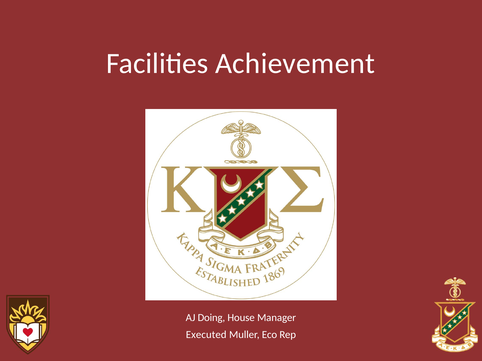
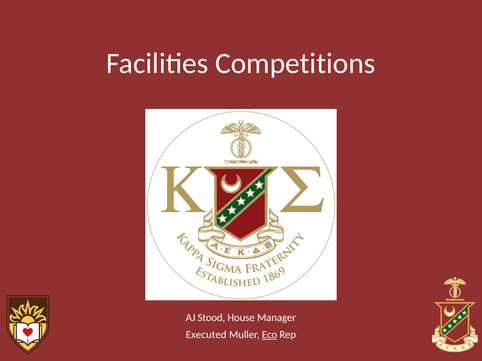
Achievement: Achievement -> Competitions (295, 64)
Doing: Doing -> Stood (211, 318)
Eco underline: none -> present (270, 335)
